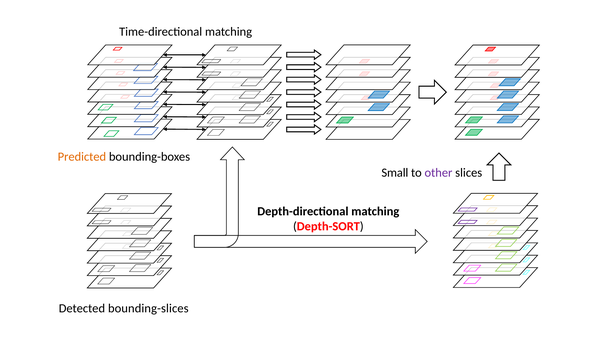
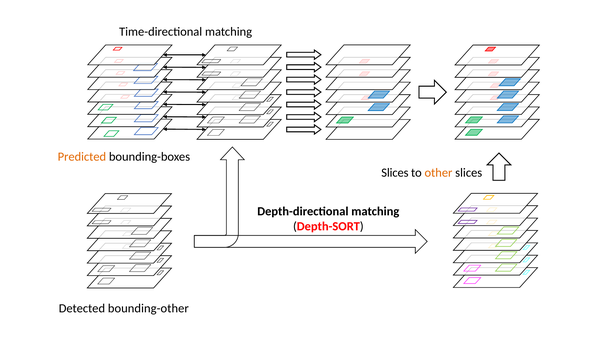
Small: Small -> Slices (395, 173)
other colour: purple -> orange (438, 173)
bounding-slices: bounding-slices -> bounding-other (148, 308)
